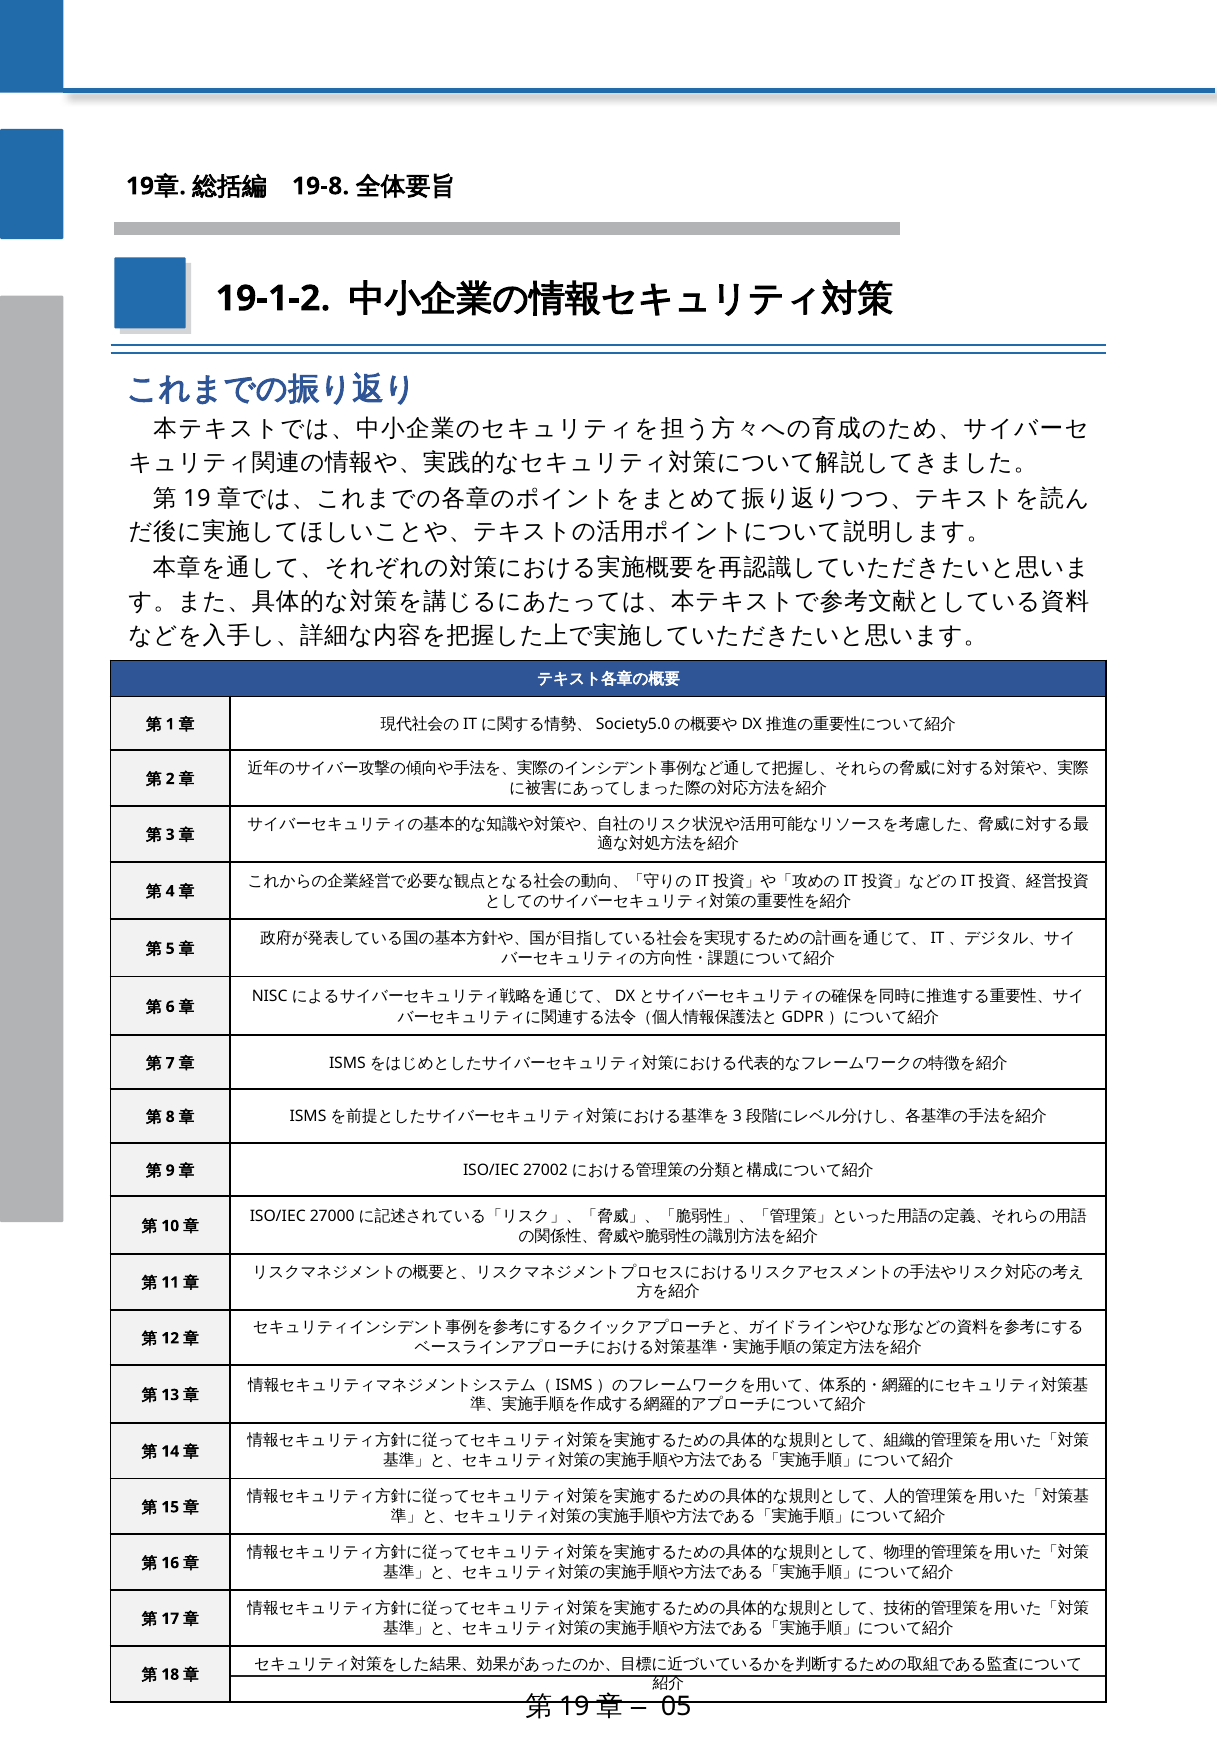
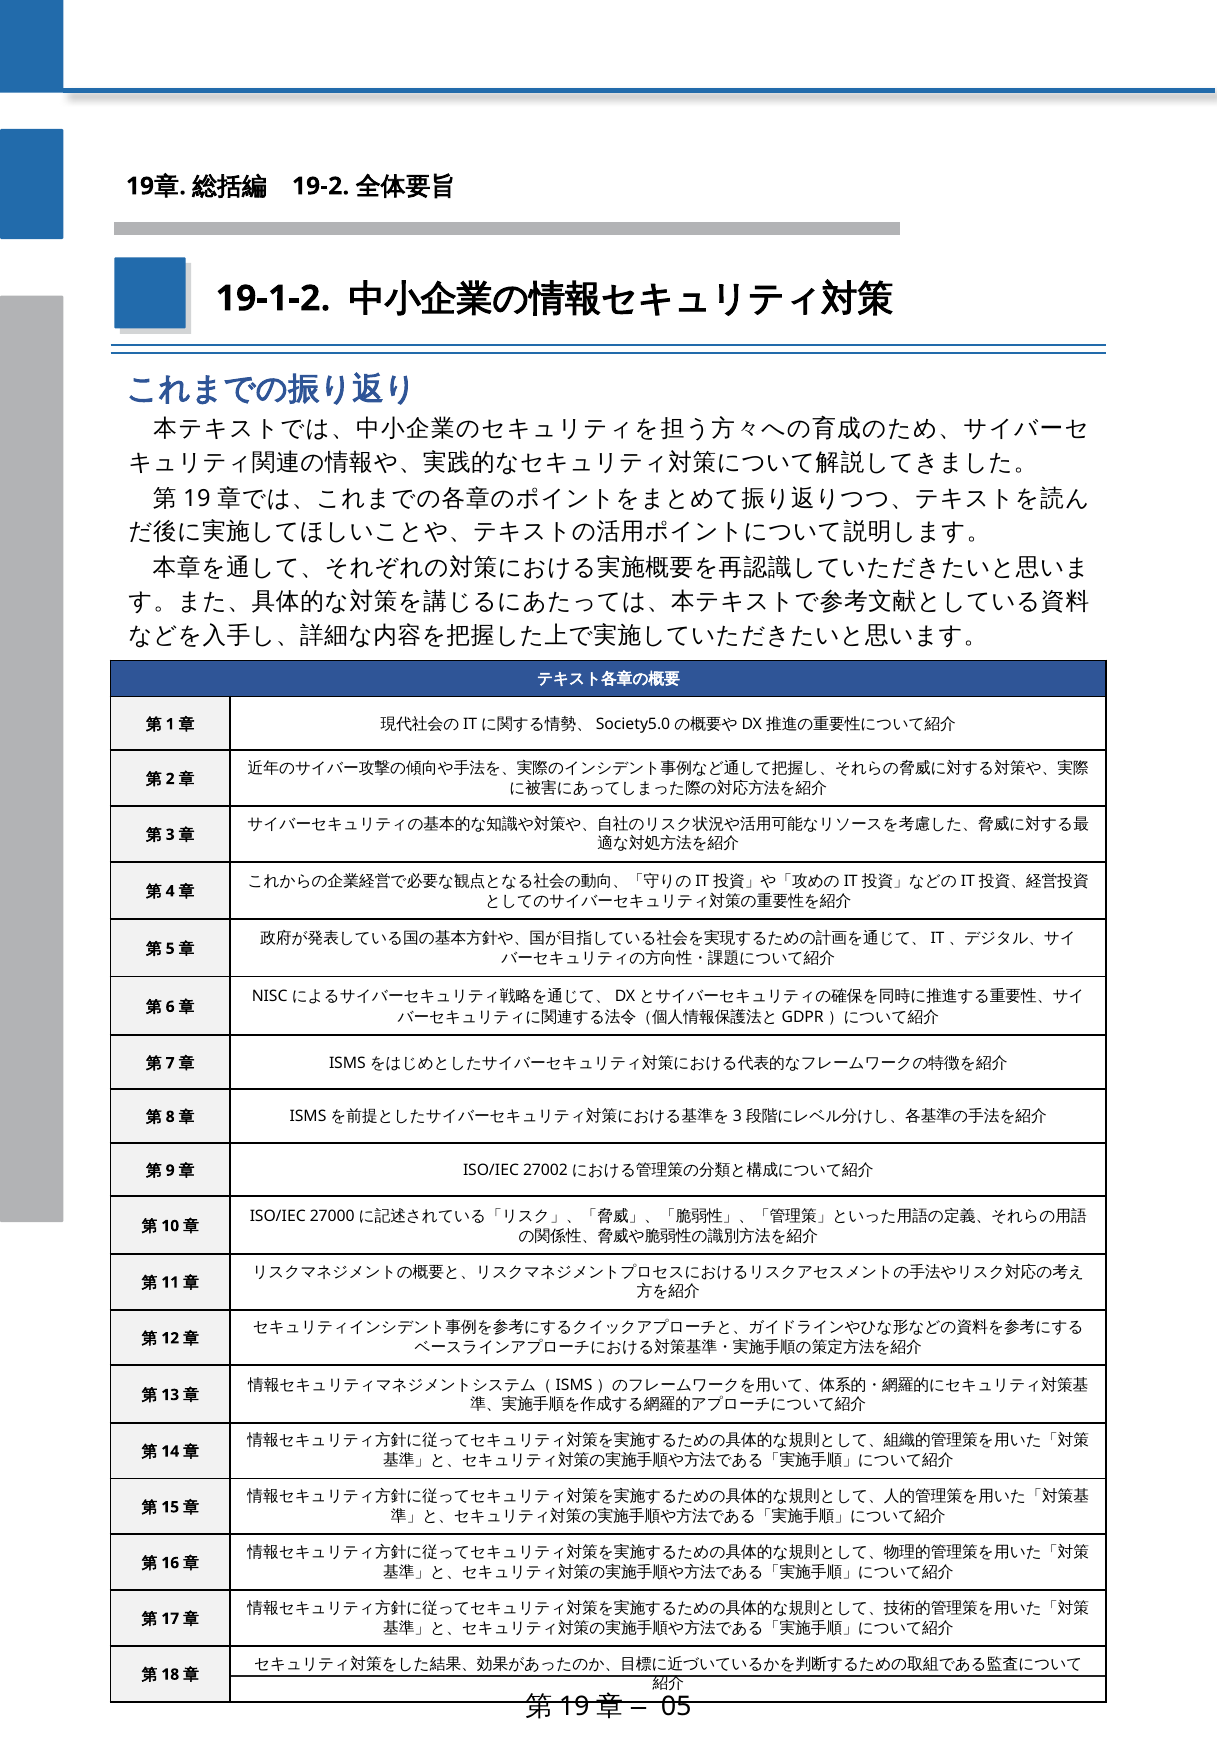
19-8: 19-8 -> 19-2 (321, 186)
